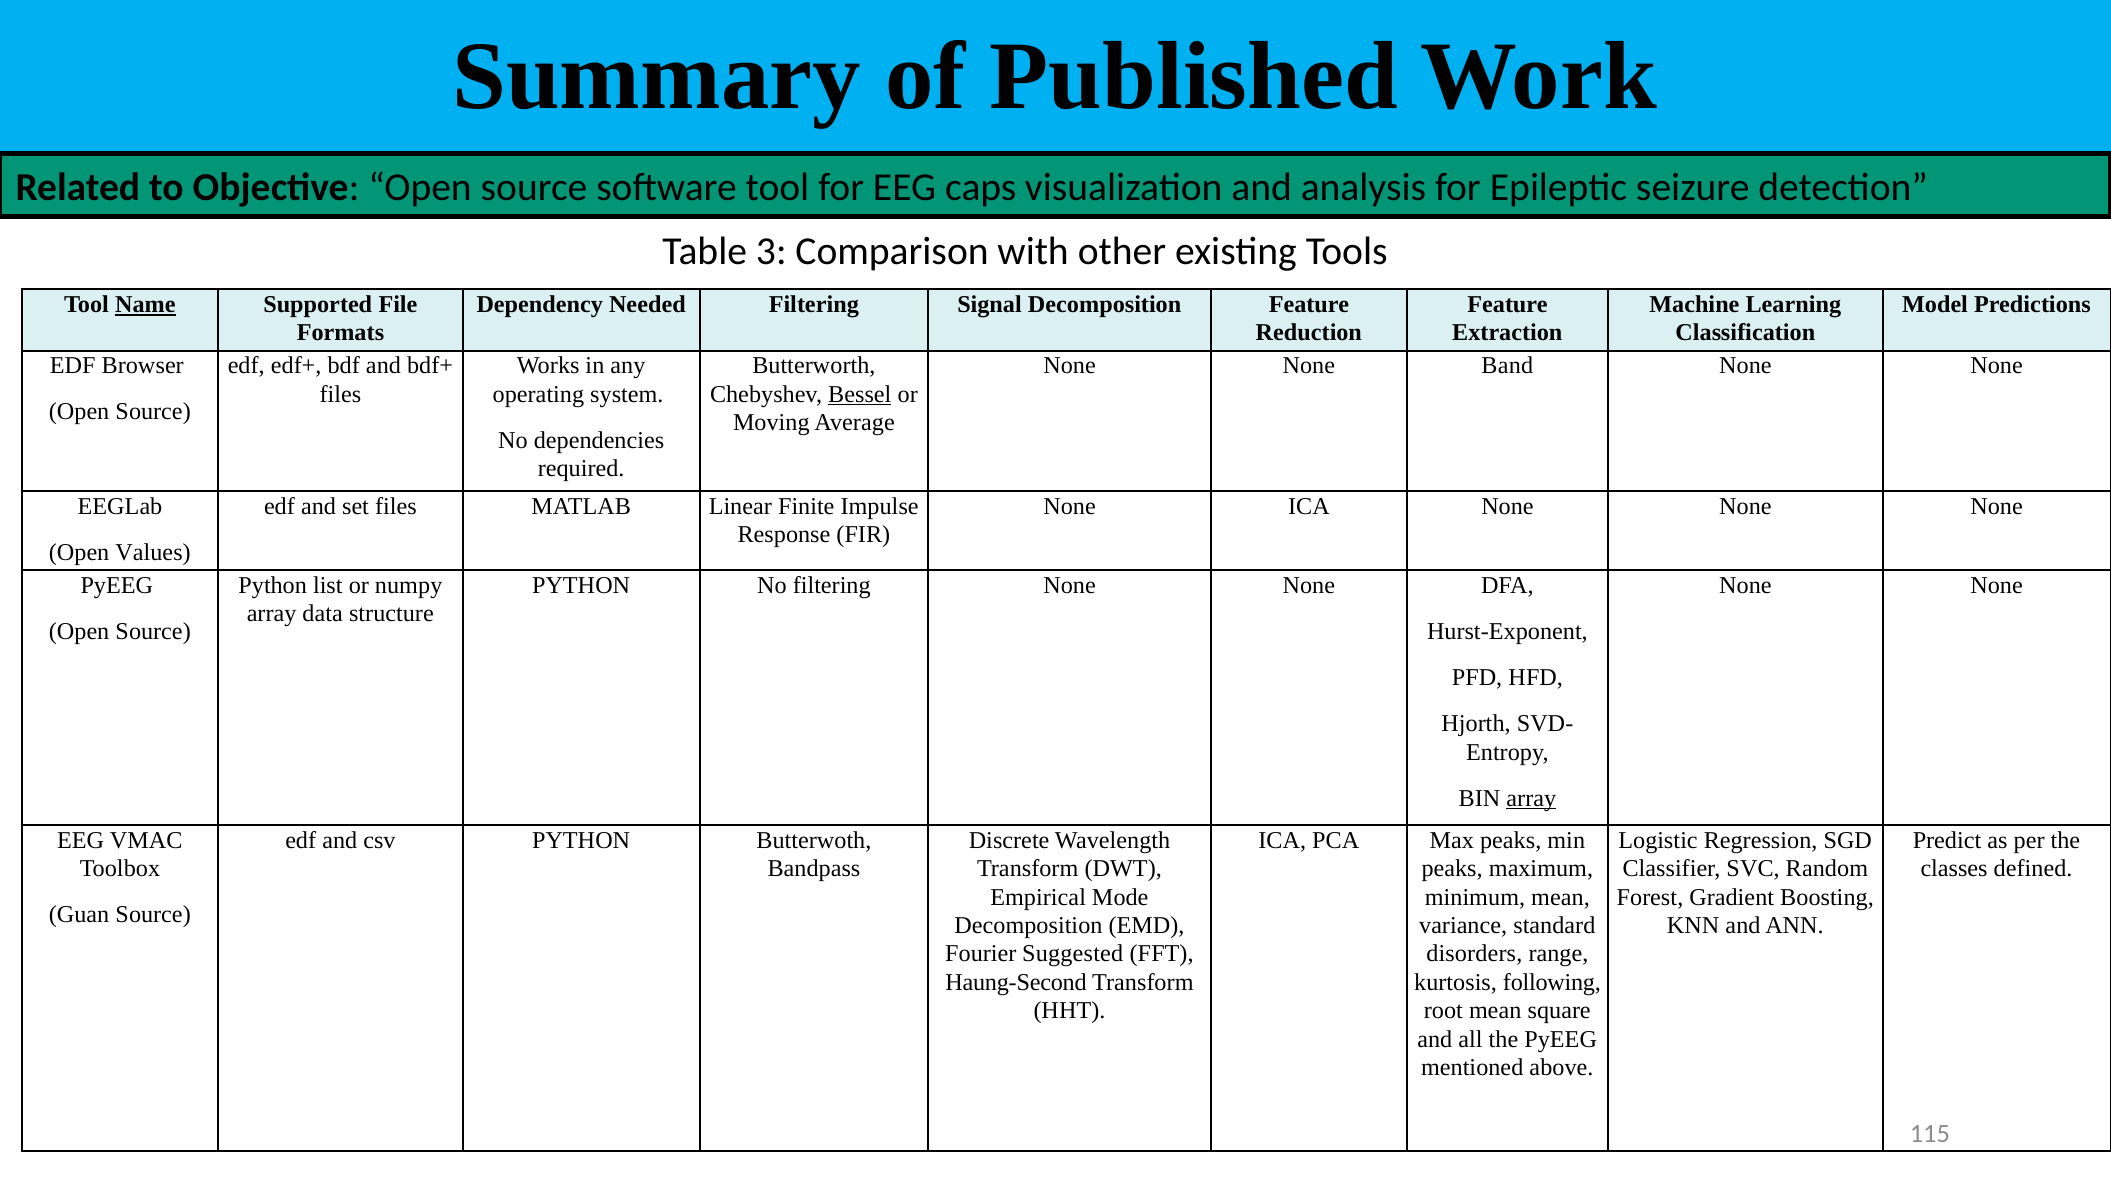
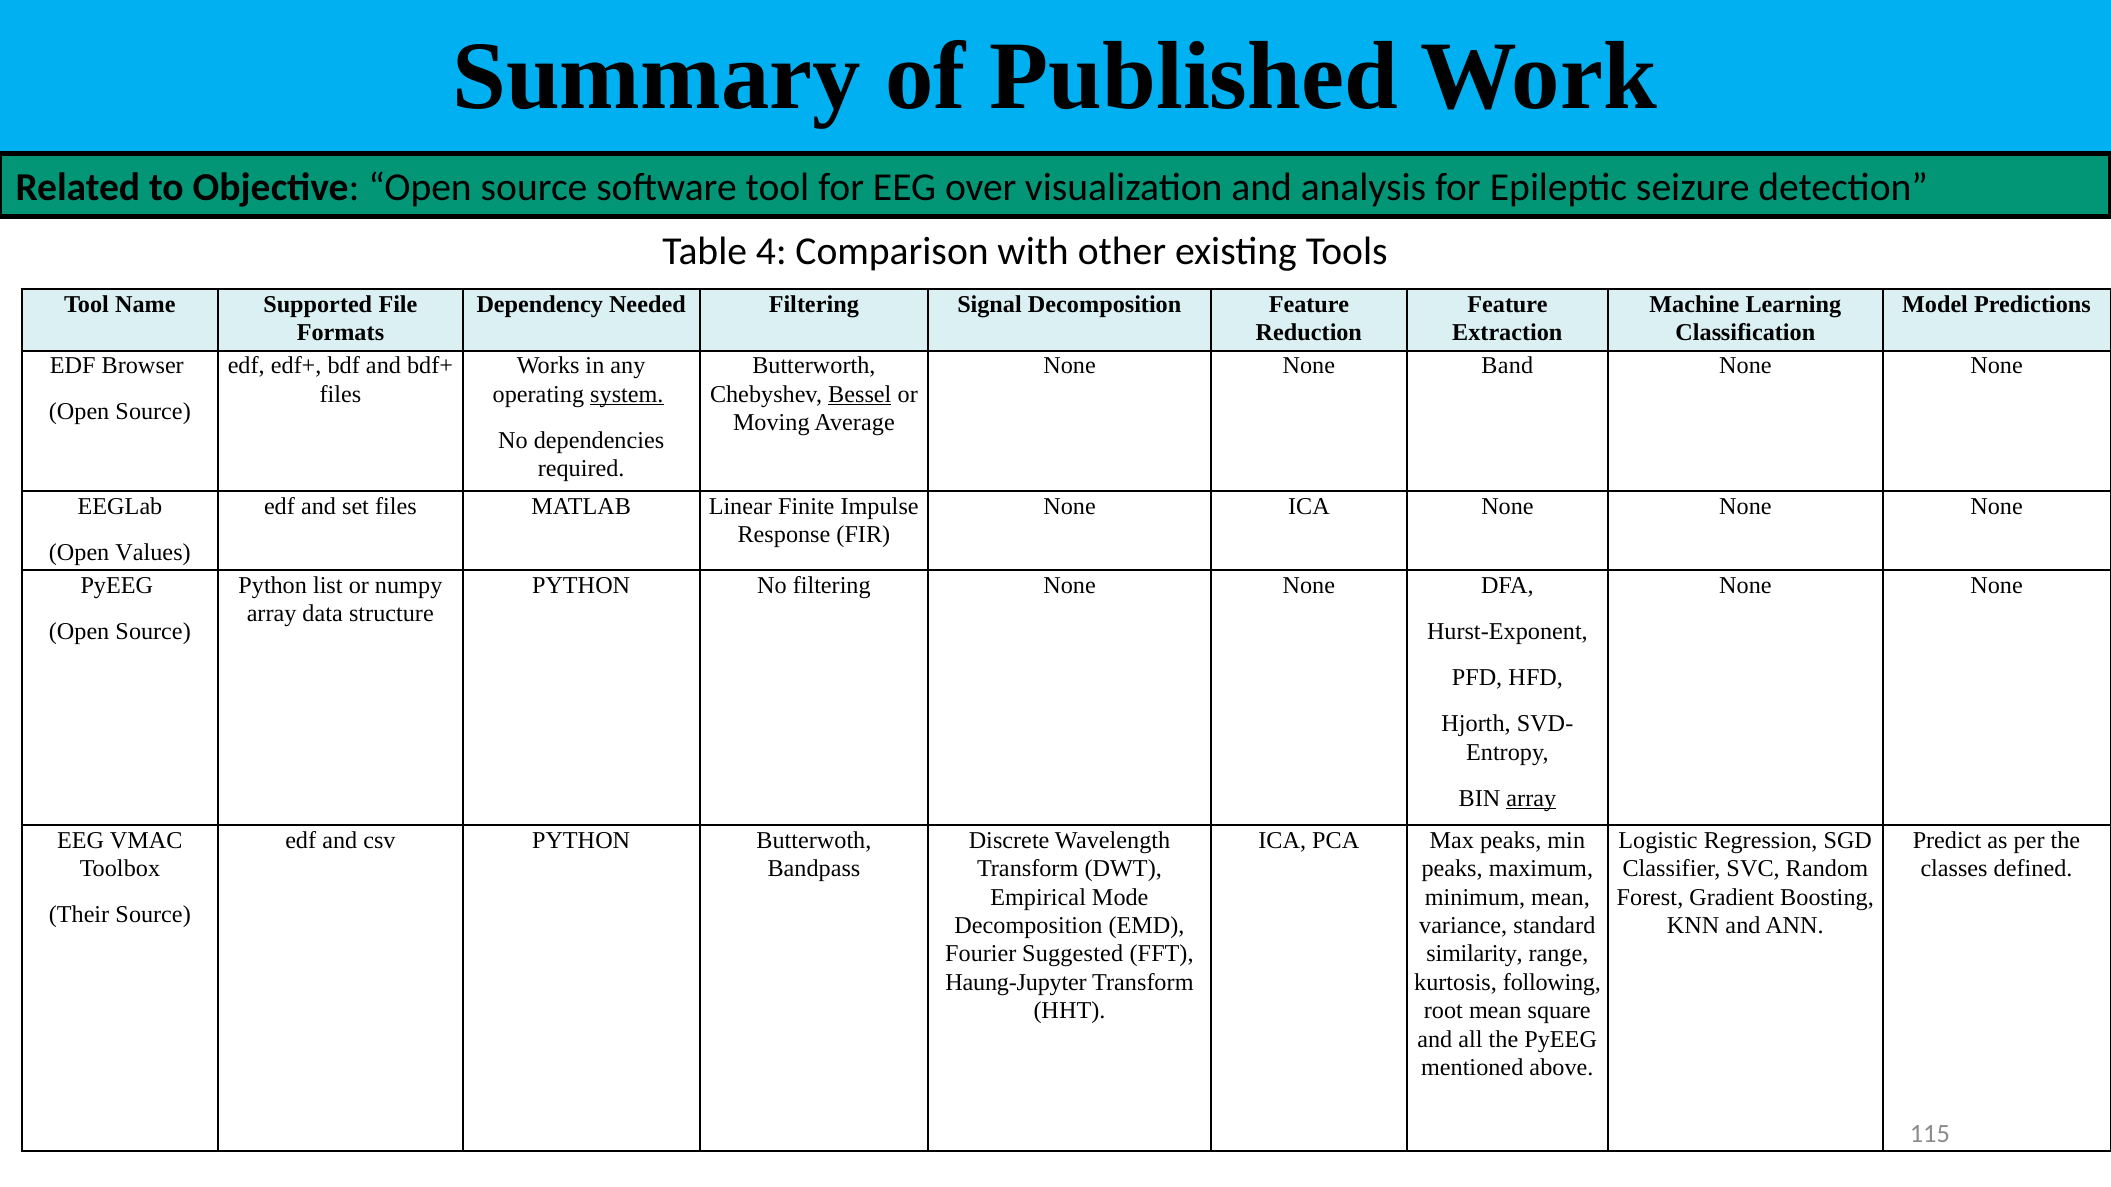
caps: caps -> over (981, 188)
3: 3 -> 4 (771, 252)
Name underline: present -> none (145, 304)
system underline: none -> present (627, 394)
Guan: Guan -> Their (79, 915)
disorders: disorders -> similarity (1475, 954)
Haung-Second: Haung-Second -> Haung-Jupyter (1016, 983)
